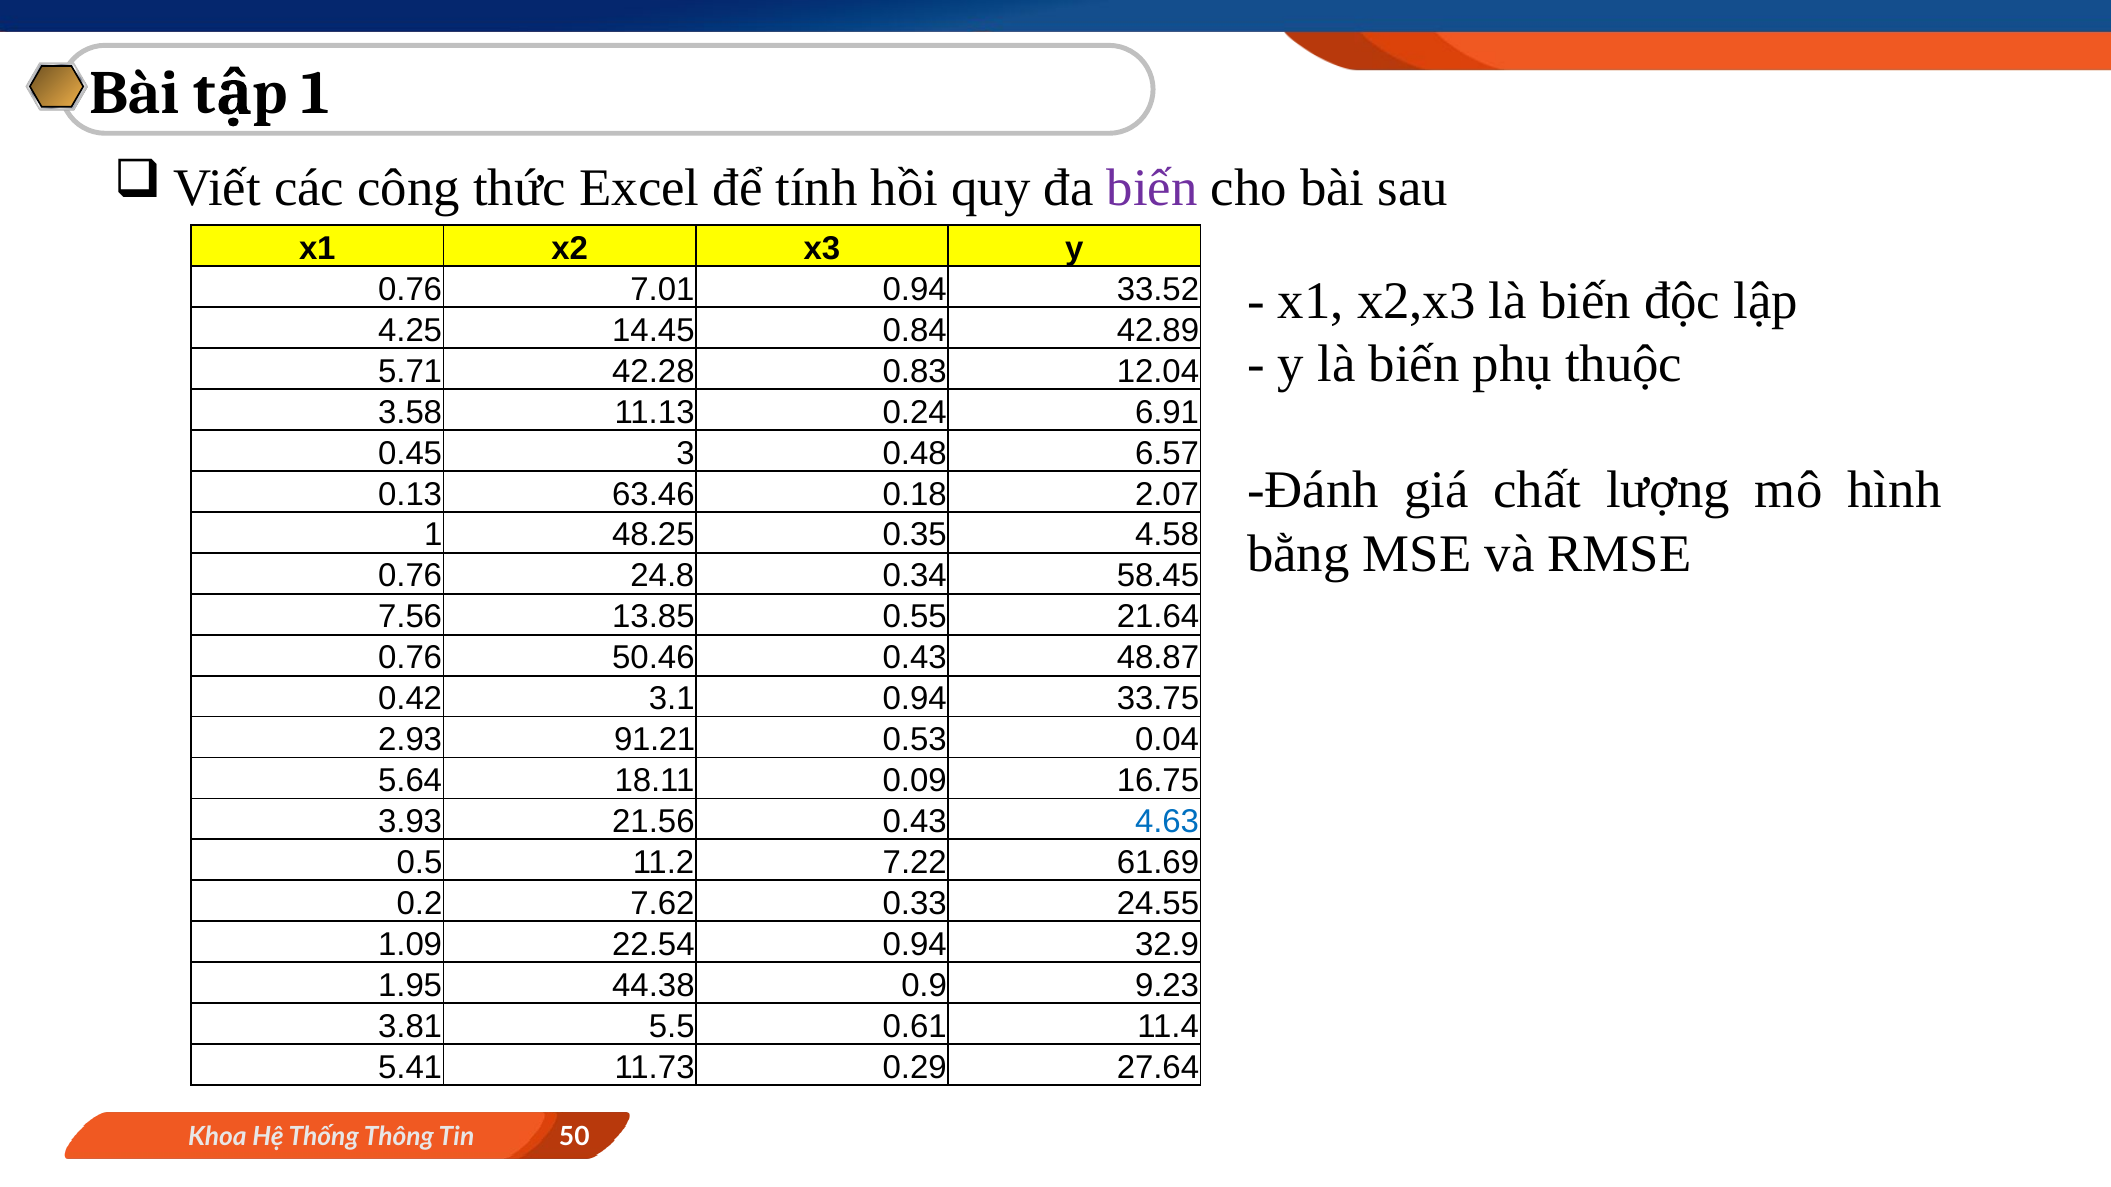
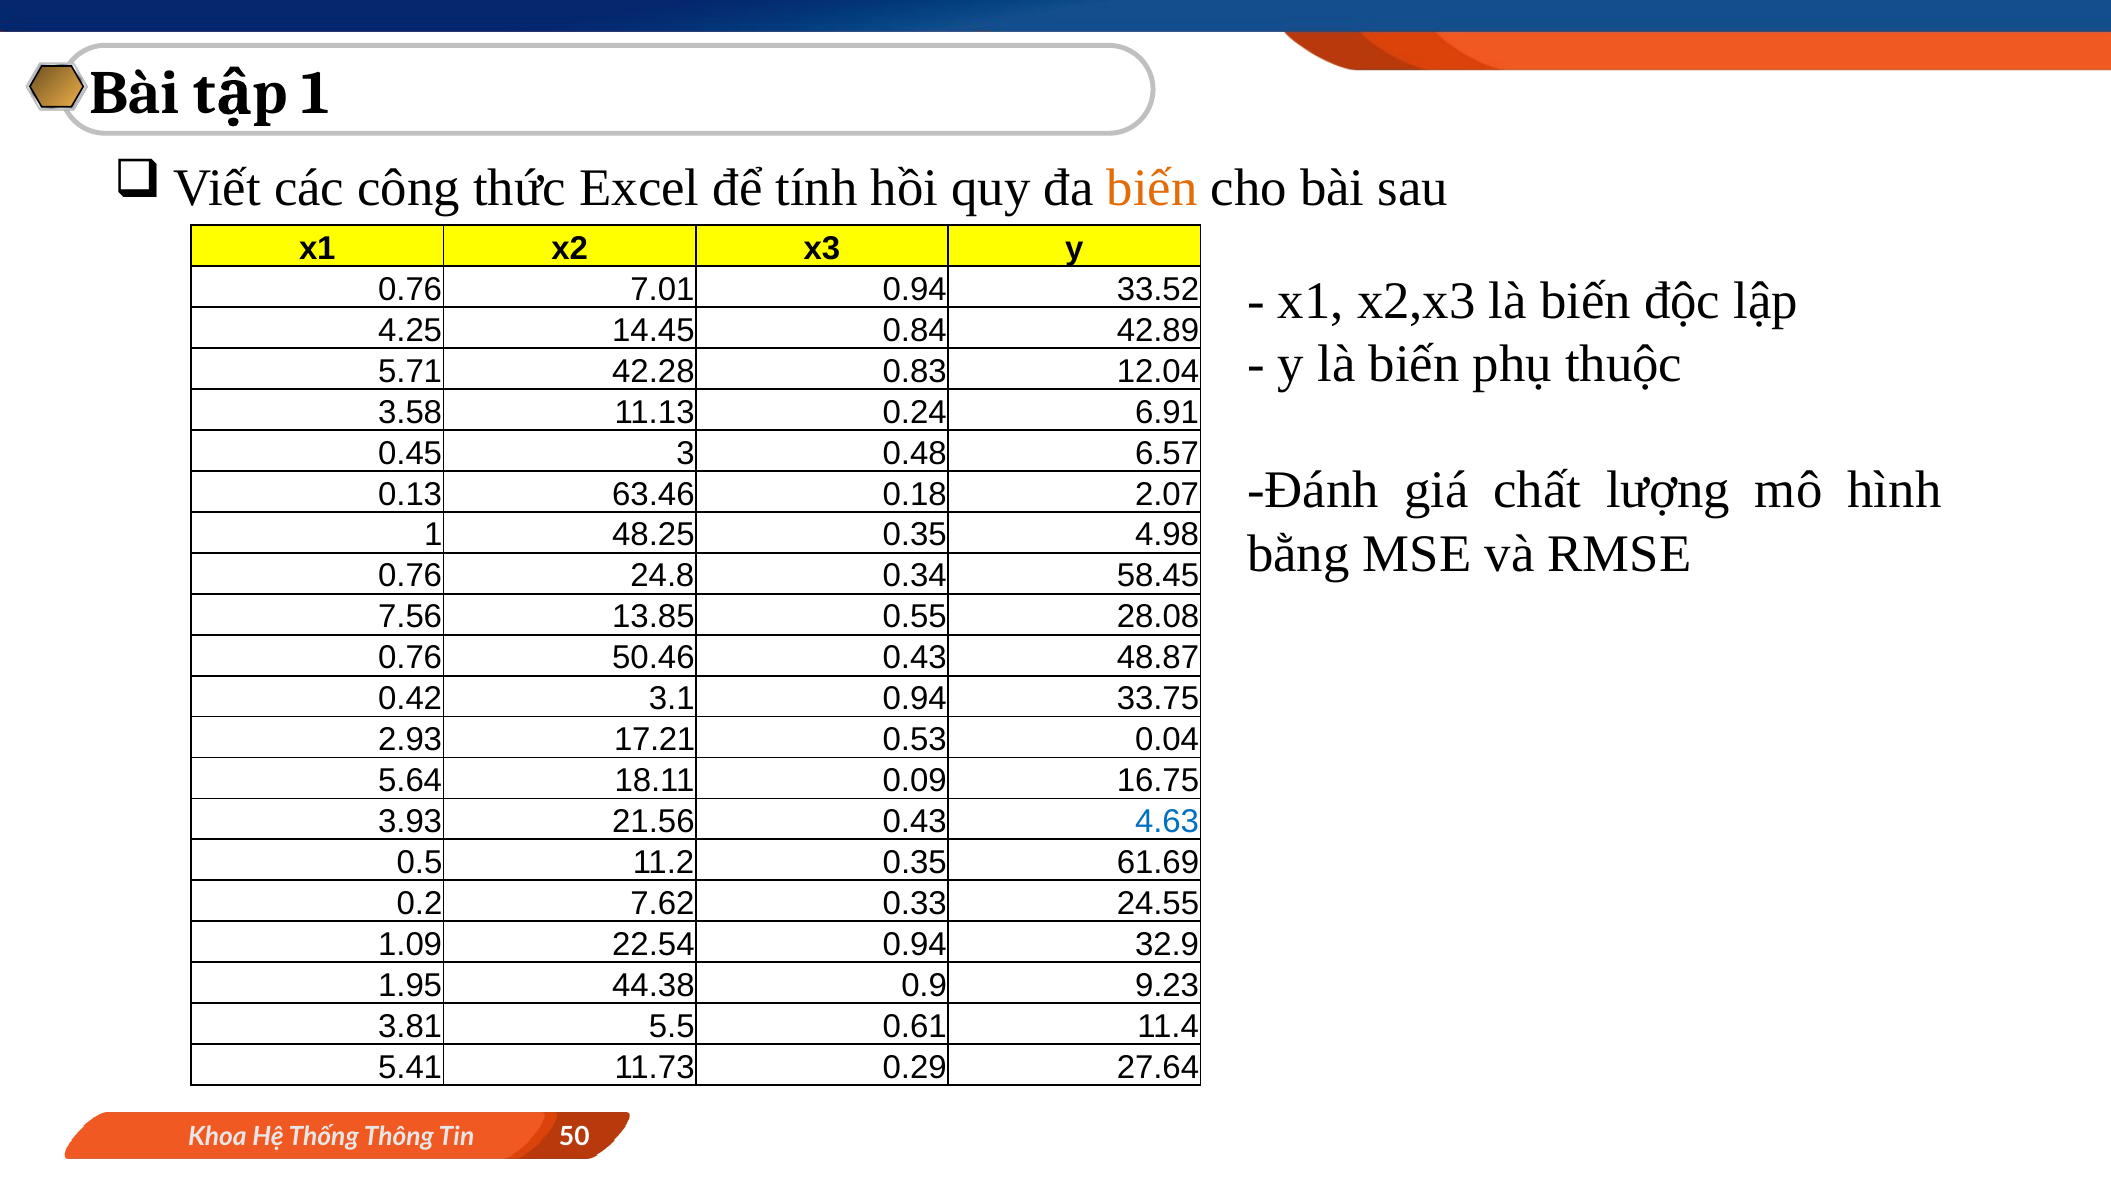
biến colour: purple -> orange (1152, 189)
4.58: 4.58 -> 4.98 (1167, 535)
21.64: 21.64 -> 28.08 (1158, 617)
91.21: 91.21 -> 17.21 (655, 740)
11.2 7.22: 7.22 -> 0.35 (915, 863)
